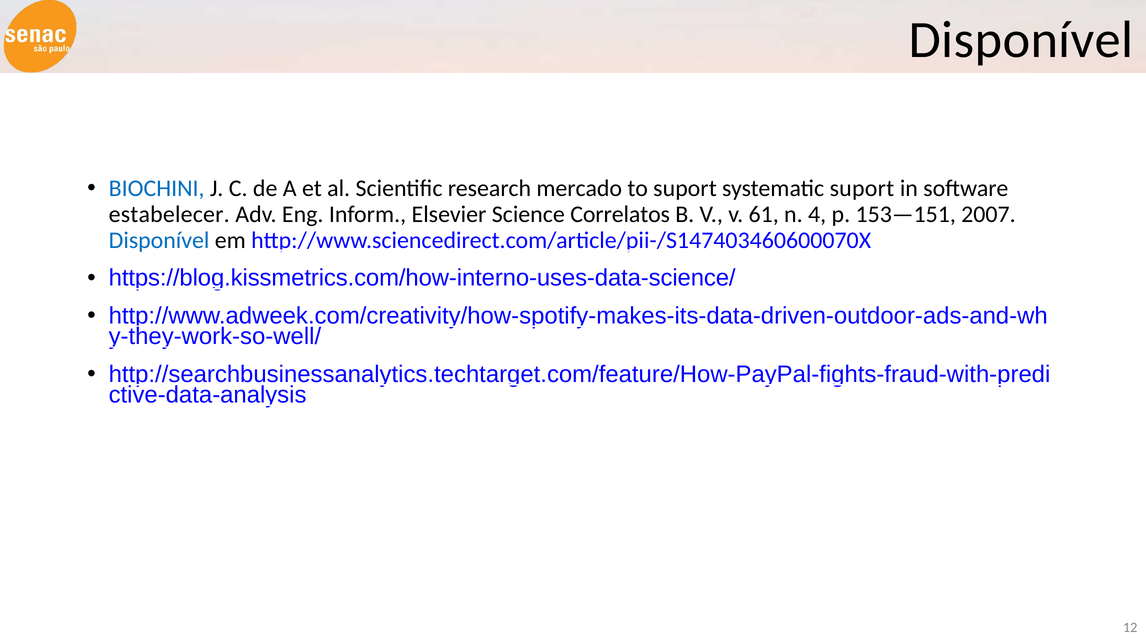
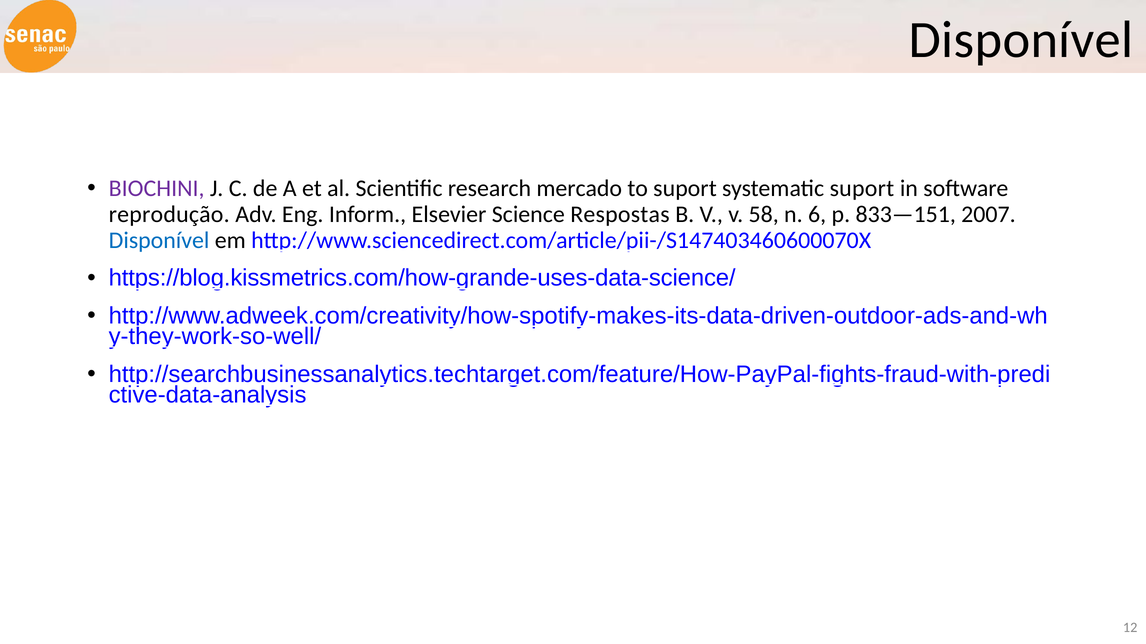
BIOCHINI colour: blue -> purple (157, 189)
estabelecer: estabelecer -> reprodução (169, 214)
Correlatos: Correlatos -> Respostas (620, 214)
61: 61 -> 58 (764, 214)
4: 4 -> 6 (817, 214)
153—151: 153—151 -> 833—151 (906, 214)
https://blog.kissmetrics.com/how-interno-uses-data-science/: https://blog.kissmetrics.com/how-interno-uses-data-science/ -> https://blog.kissmetrics.com/how-grande-uses-data-science/ (422, 278)
